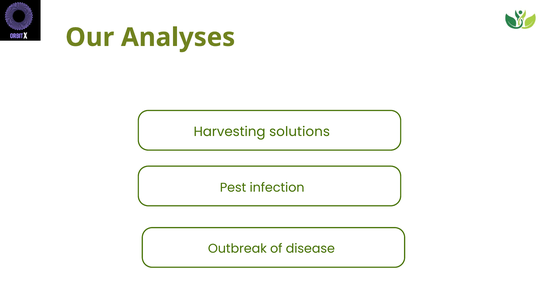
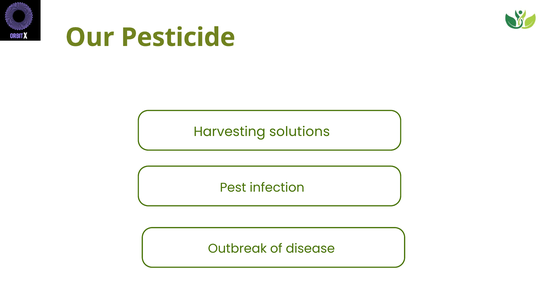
Analyses: Analyses -> Pesticide (178, 37)
